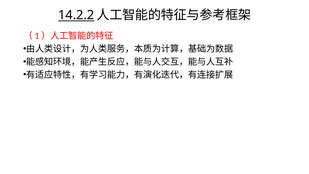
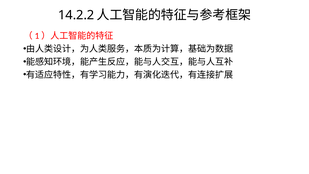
14.2.2 underline: present -> none (76, 15)
